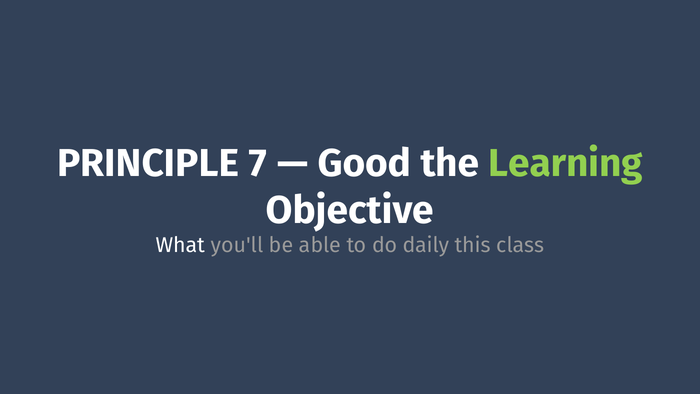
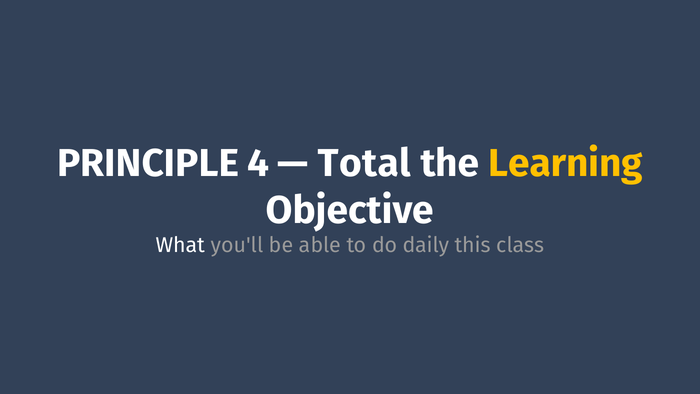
7: 7 -> 4 (258, 163)
Good: Good -> Total (364, 163)
Learning colour: light green -> yellow (566, 163)
